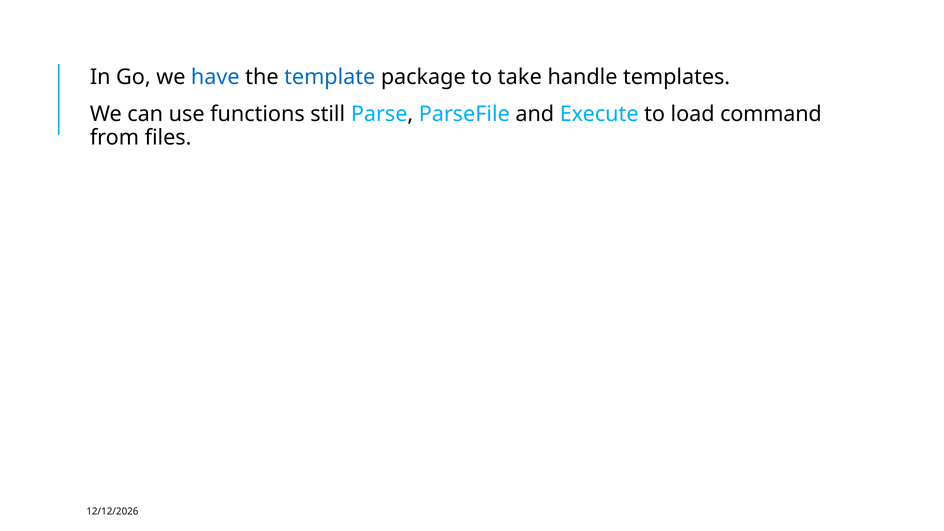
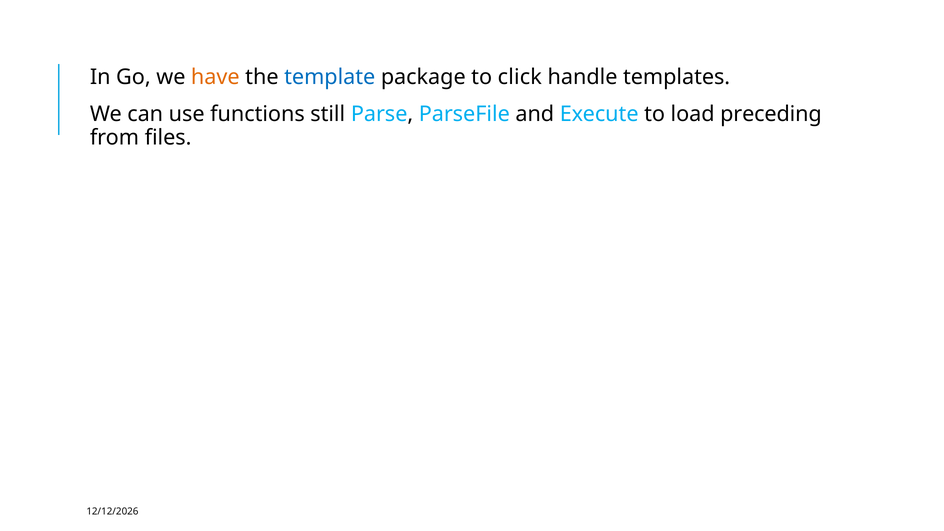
have colour: blue -> orange (215, 77)
take: take -> click (520, 77)
command: command -> preceding (771, 114)
